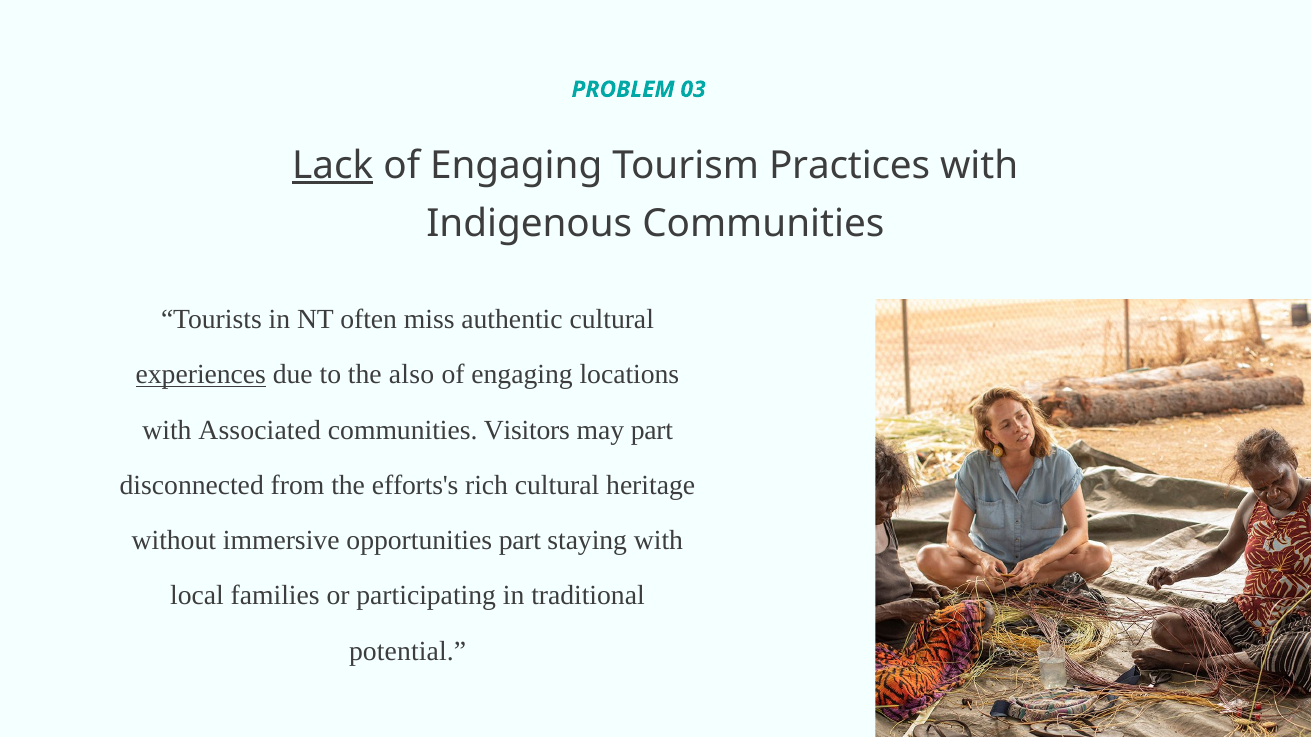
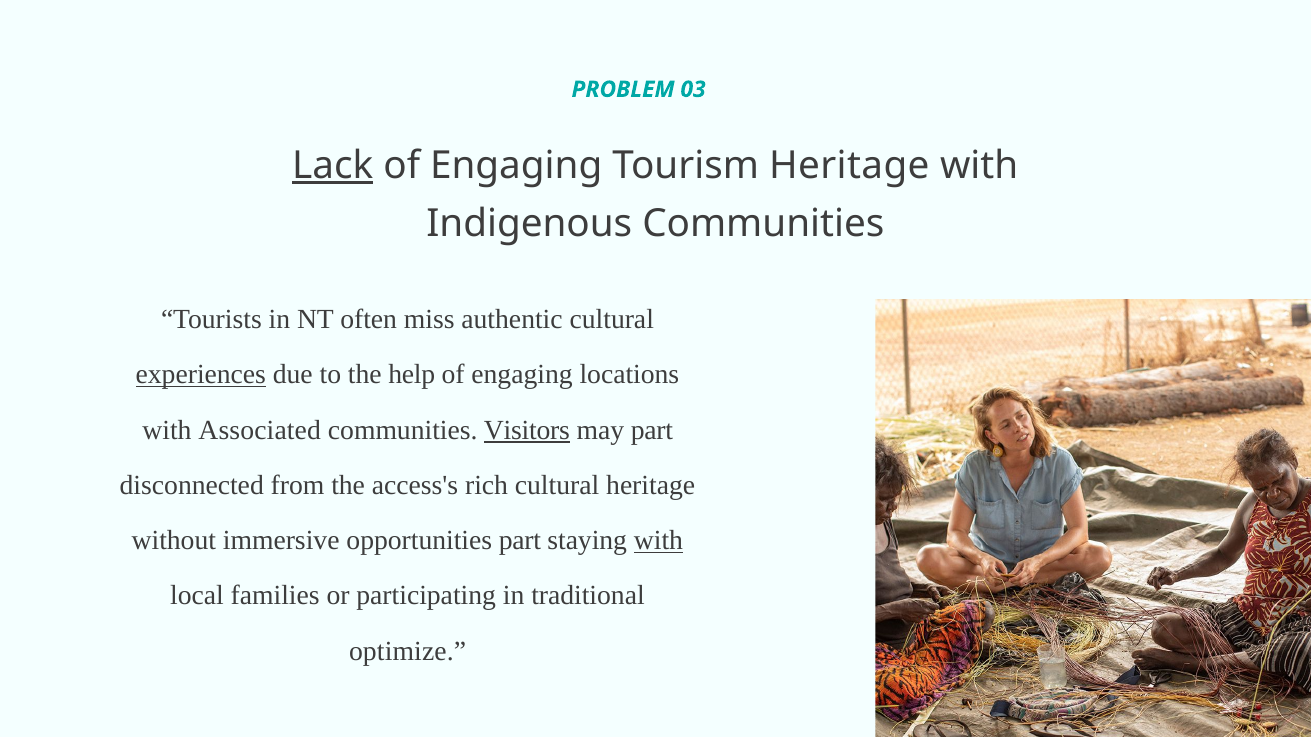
Tourism Practices: Practices -> Heritage (849, 166)
also: also -> help (412, 375)
Visitors underline: none -> present (527, 430)
efforts's: efforts's -> access's (415, 486)
with underline: none -> present (659, 541)
potential: potential -> optimize (408, 652)
